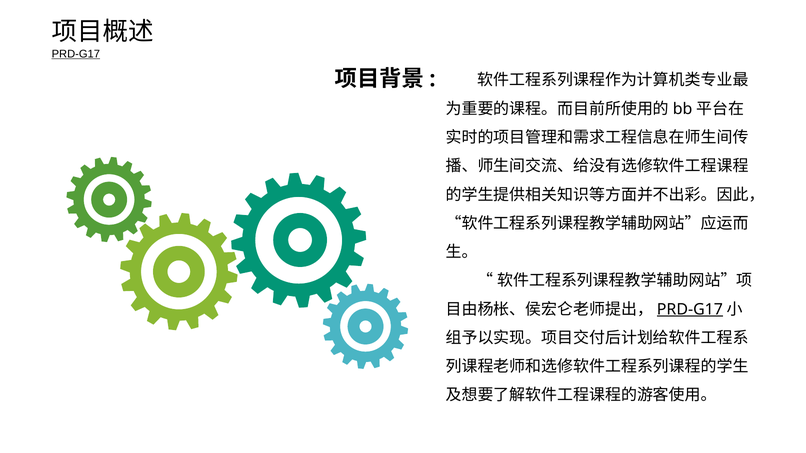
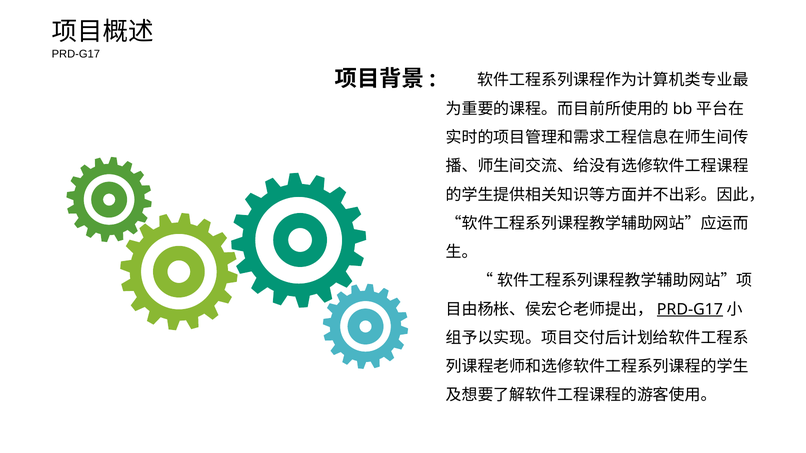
PRD-G17 underline: present -> none (76, 54)
